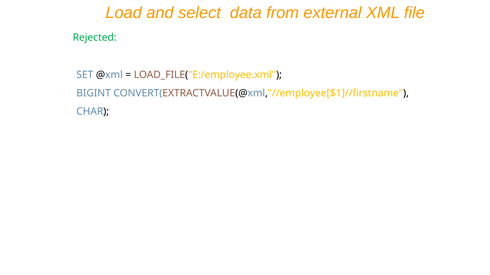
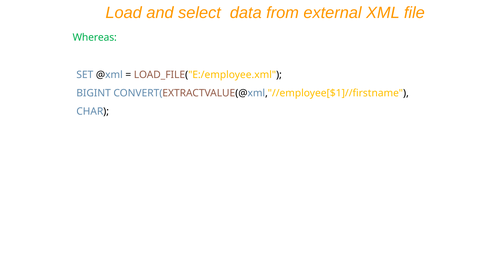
Rejected: Rejected -> Whereas (95, 38)
